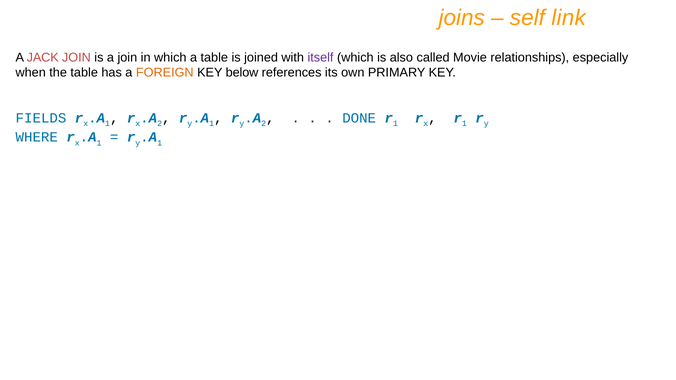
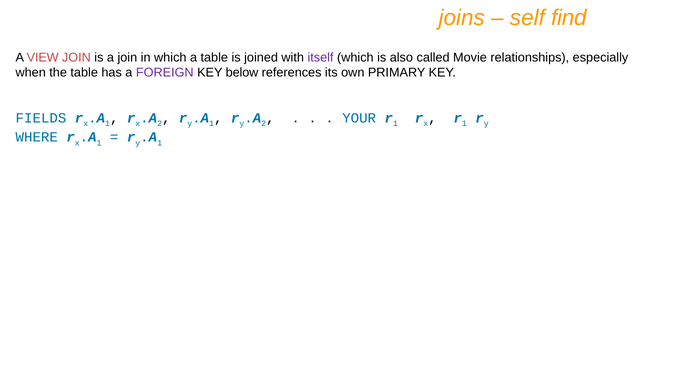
link: link -> find (569, 18)
JACK: JACK -> VIEW (43, 57)
FOREIGN colour: orange -> purple (165, 73)
DONE: DONE -> YOUR (359, 118)
